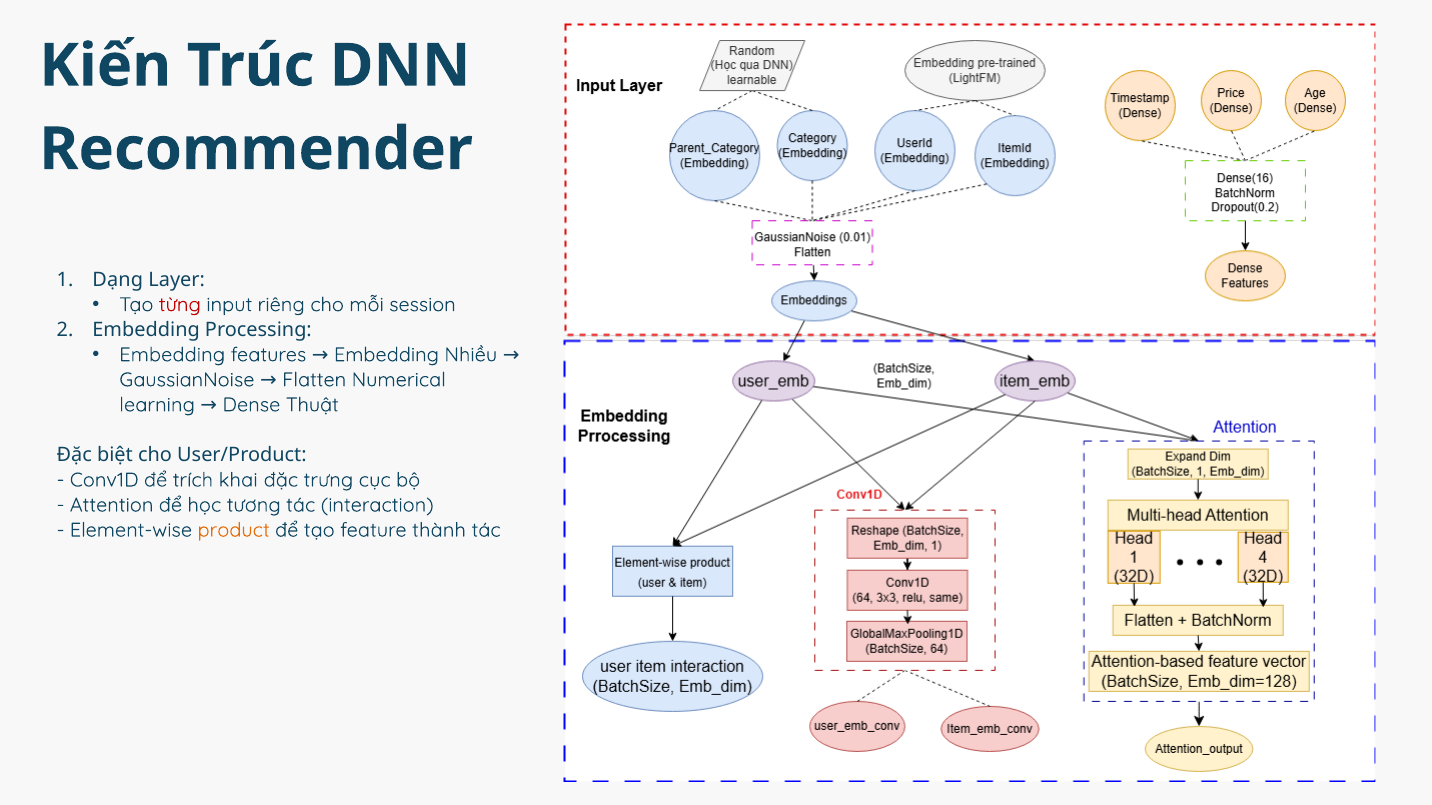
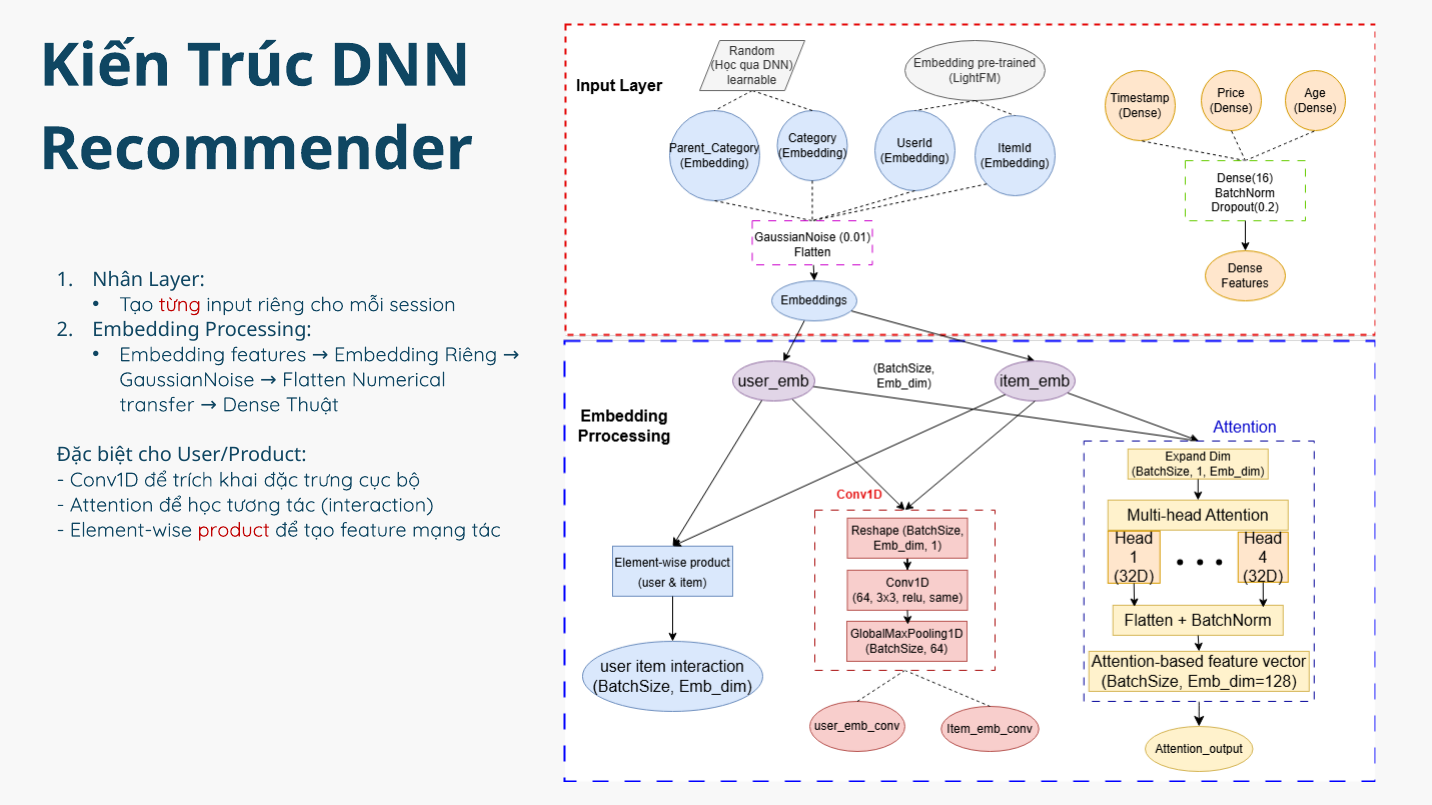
Dạng: Dạng -> Nhân (118, 280)
Embedding Nhiều: Nhiều -> Riêng (471, 355)
learning: learning -> transfer (157, 405)
product colour: orange -> red (234, 530)
thành: thành -> mạng (439, 530)
